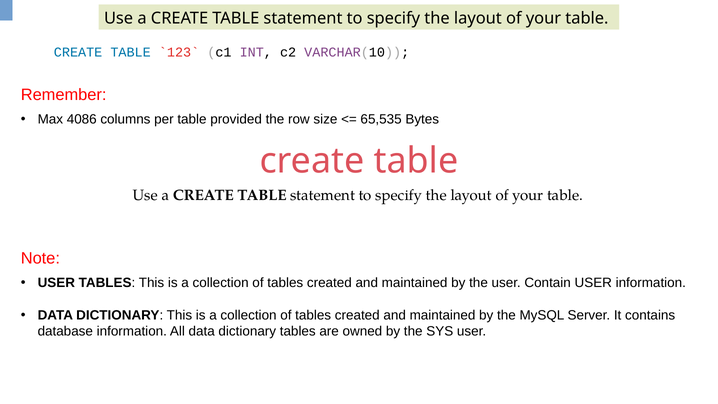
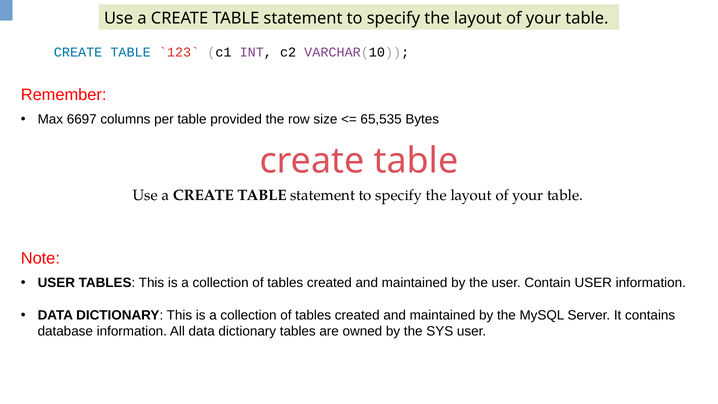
4086: 4086 -> 6697 (82, 119)
